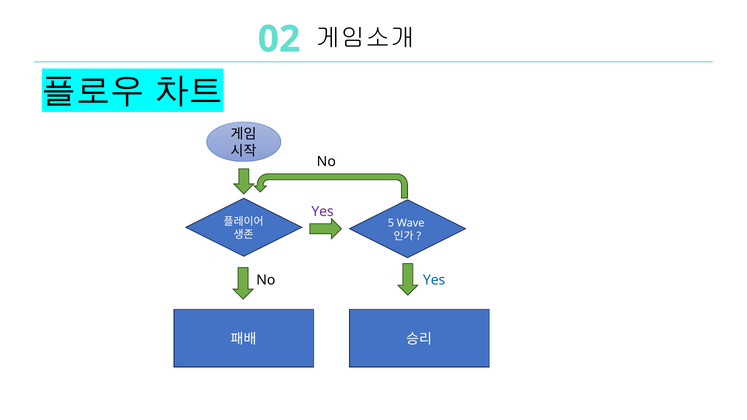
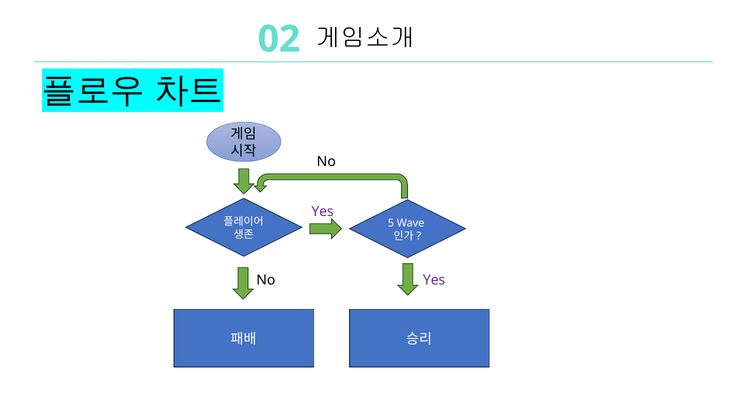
Yes colour: blue -> purple (434, 280)
